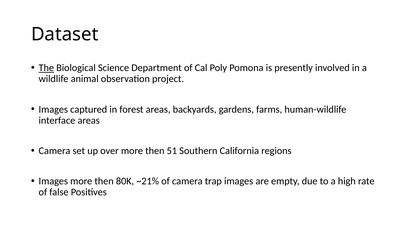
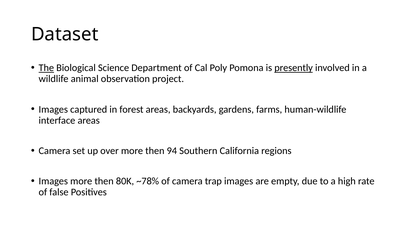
presently underline: none -> present (294, 68)
51: 51 -> 94 (172, 151)
~21%: ~21% -> ~78% (148, 181)
